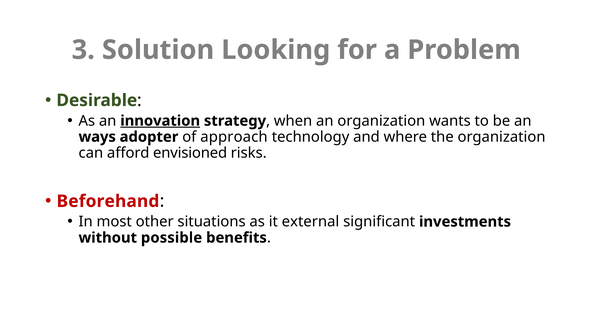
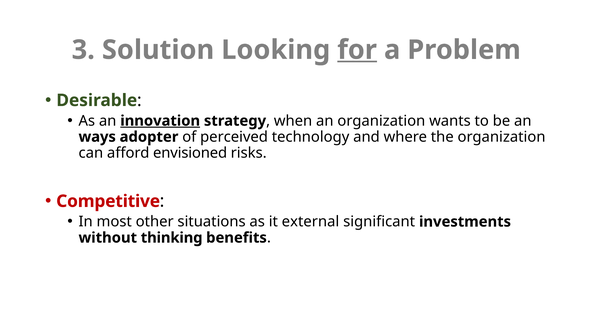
for underline: none -> present (357, 50)
approach: approach -> perceived (234, 137)
Beforehand: Beforehand -> Competitive (108, 201)
possible: possible -> thinking (172, 237)
